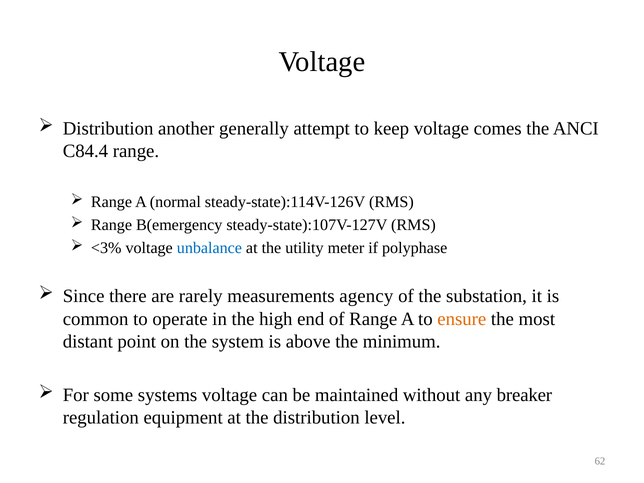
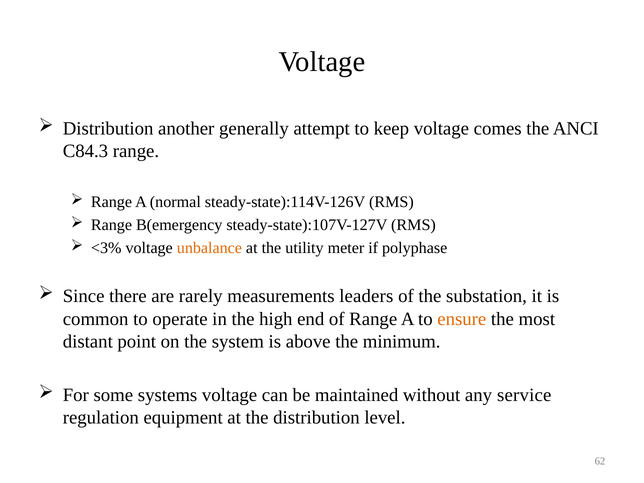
C84.4: C84.4 -> C84.3 (85, 151)
unbalance colour: blue -> orange (209, 248)
agency: agency -> leaders (366, 296)
breaker: breaker -> service (524, 395)
